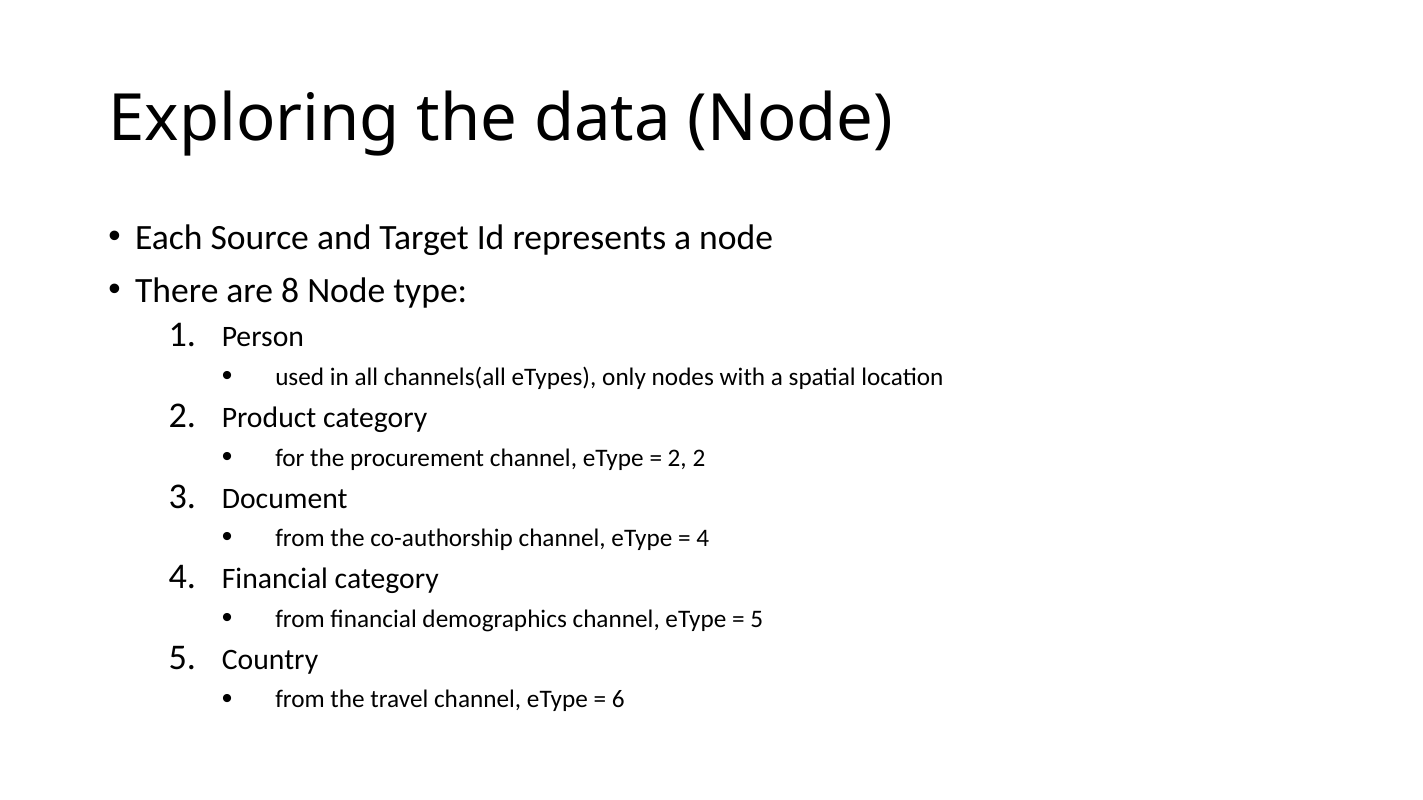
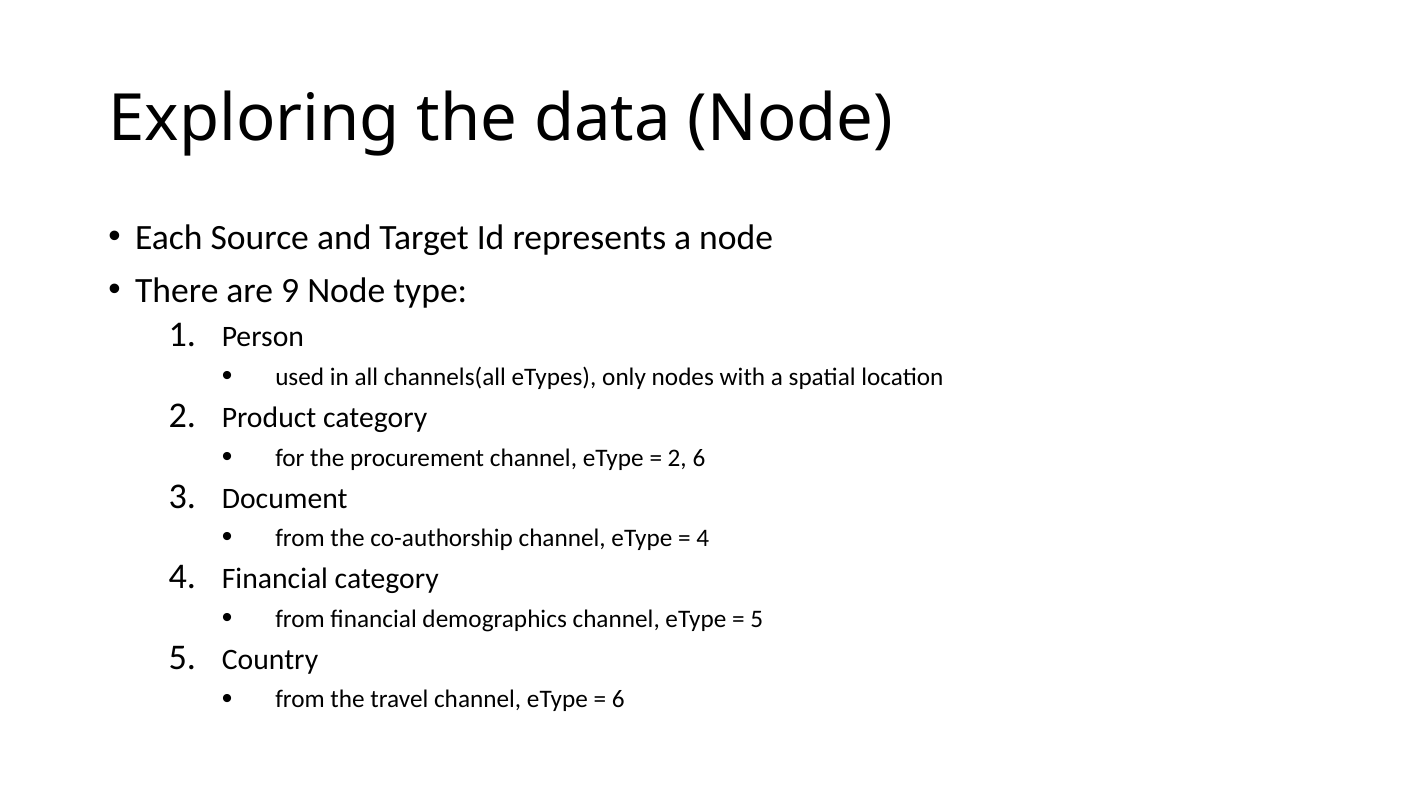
8: 8 -> 9 (290, 291)
2 2: 2 -> 6 (699, 458)
